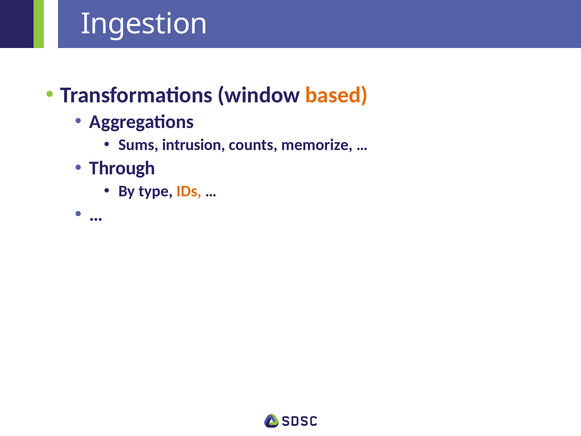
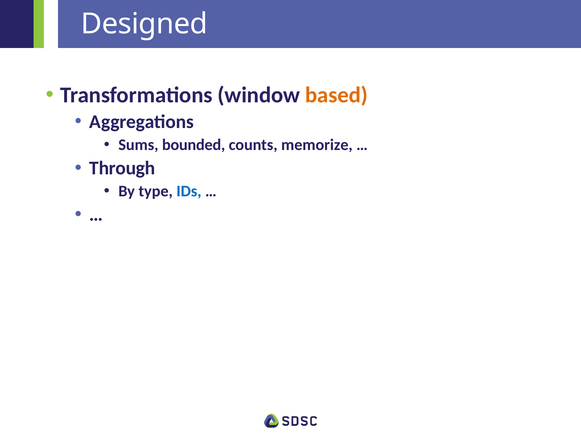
Ingestion: Ingestion -> Designed (144, 24)
intrusion: intrusion -> bounded (194, 145)
IDs colour: orange -> blue (189, 191)
